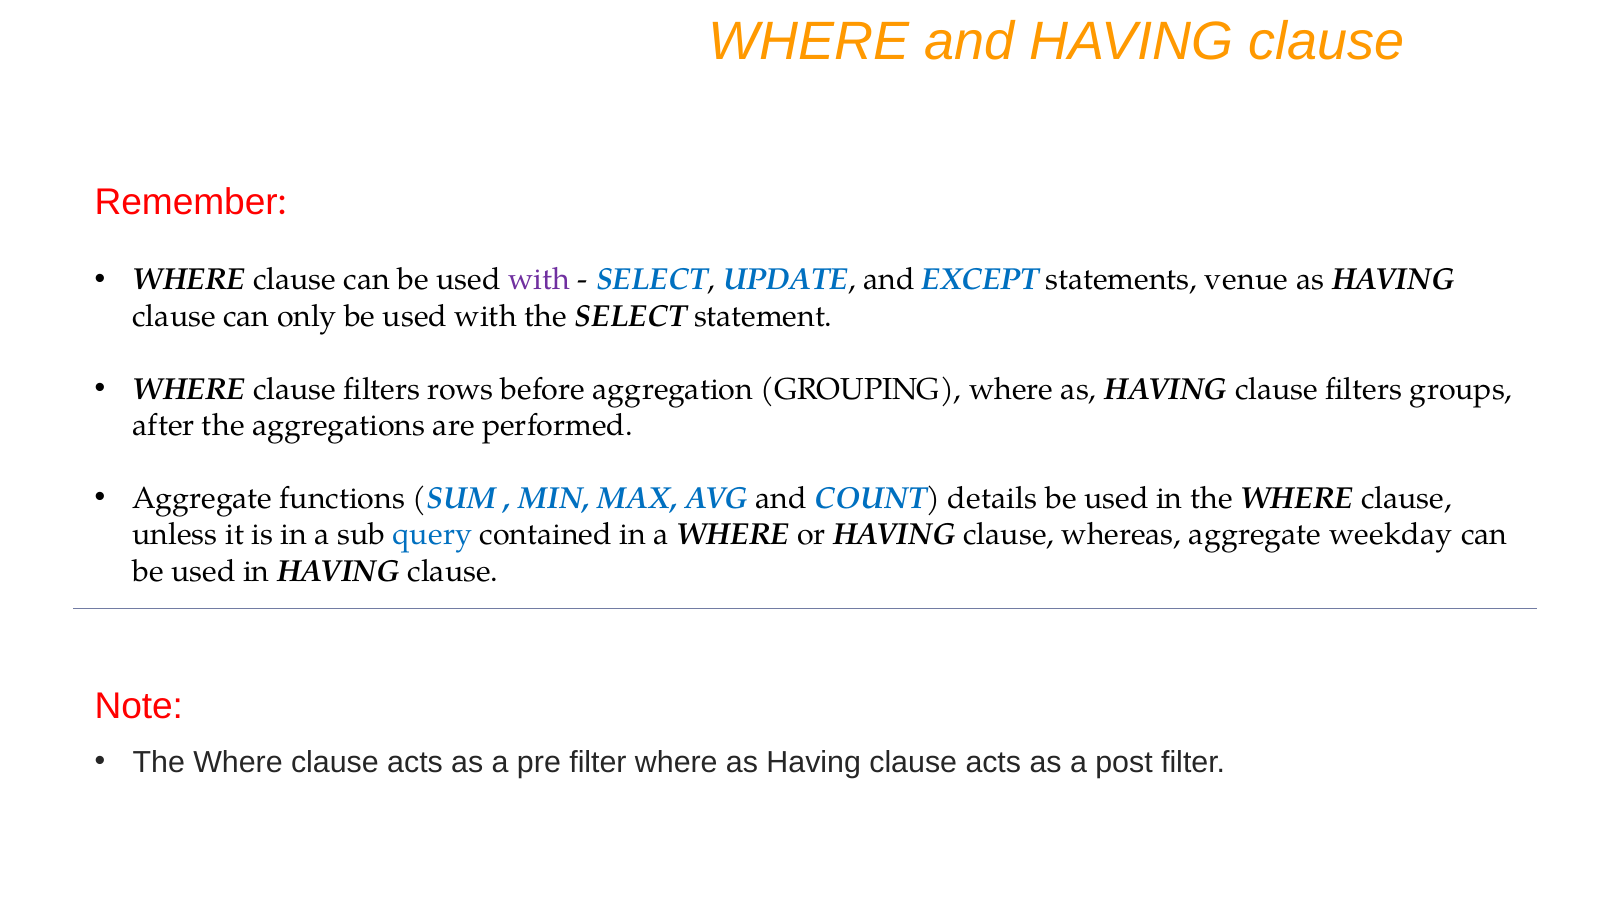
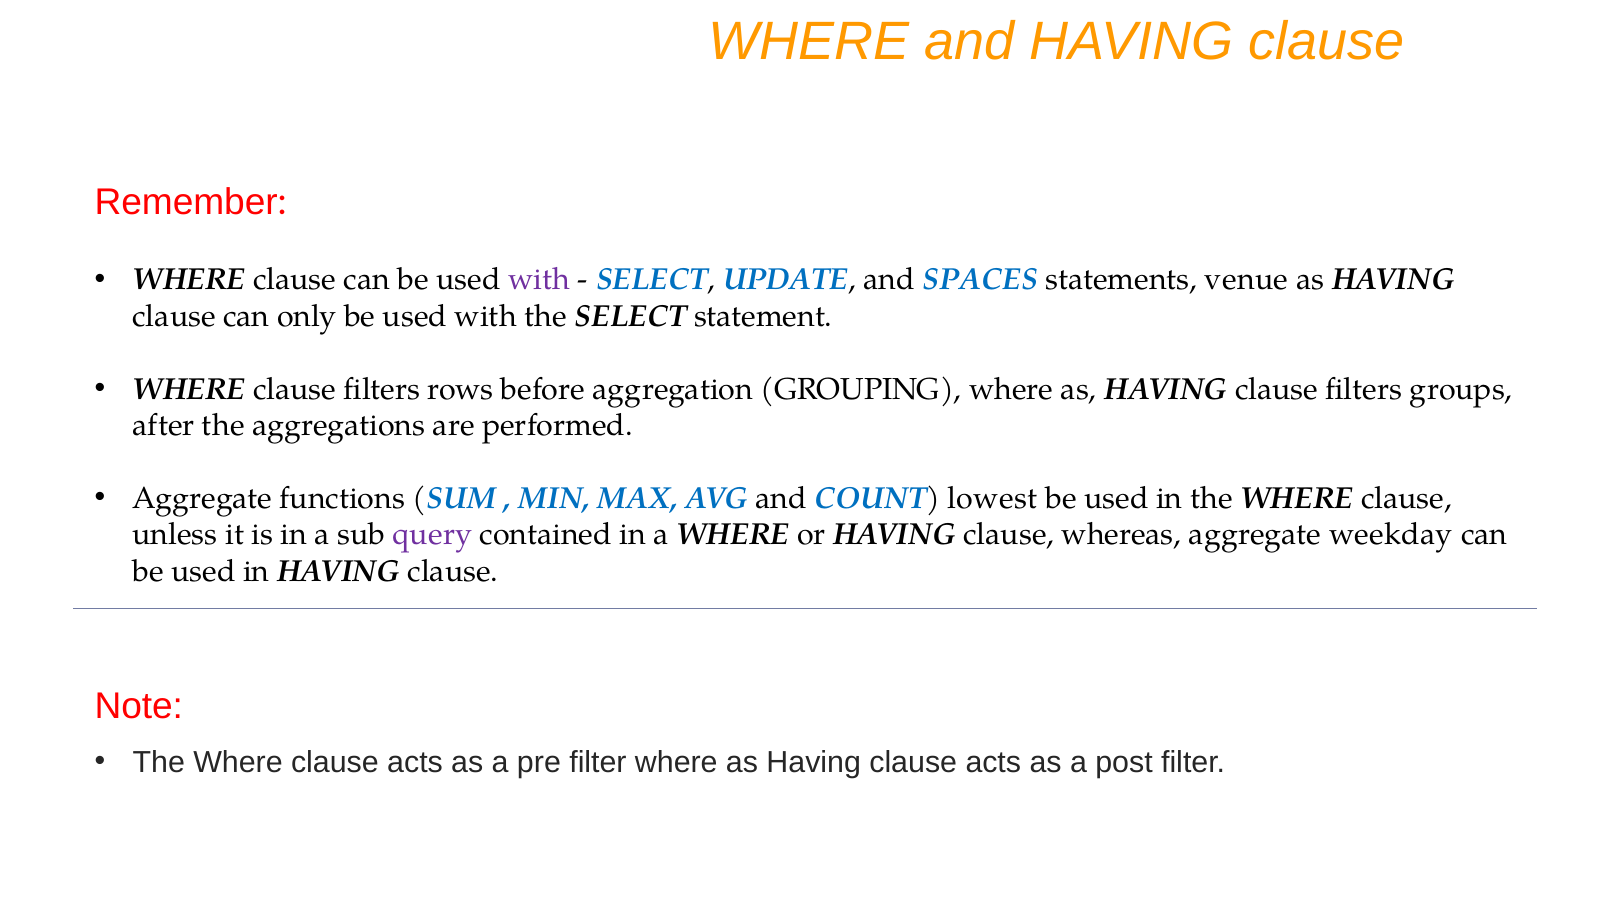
EXCEPT: EXCEPT -> SPACES (980, 280)
details: details -> lowest (993, 499)
query colour: blue -> purple (432, 535)
